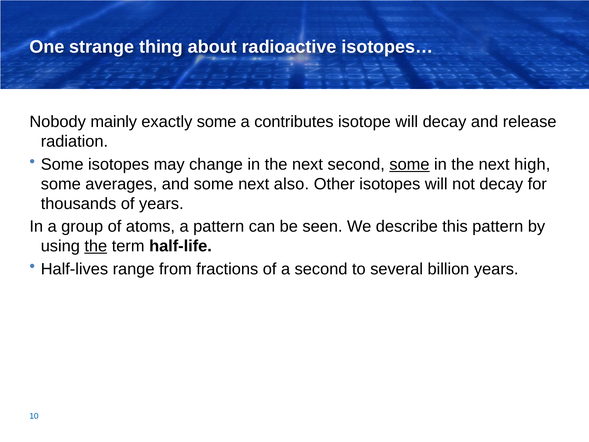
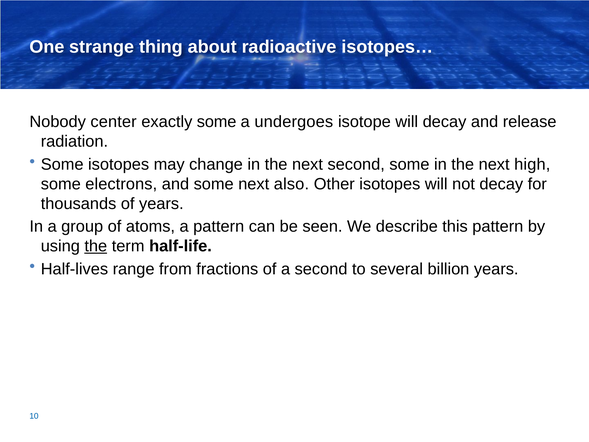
mainly: mainly -> center (114, 122)
contributes: contributes -> undergoes (294, 122)
some underline: present -> none (409, 164)
averages: averages -> electrons (121, 184)
